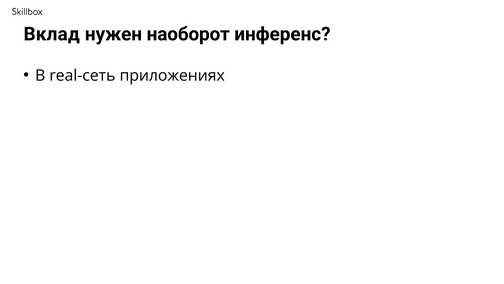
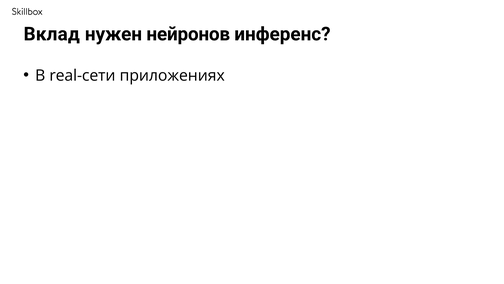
наоборот: наоборот -> нейронов (188, 34)
real-сеть: real-сеть -> real-сети (82, 75)
